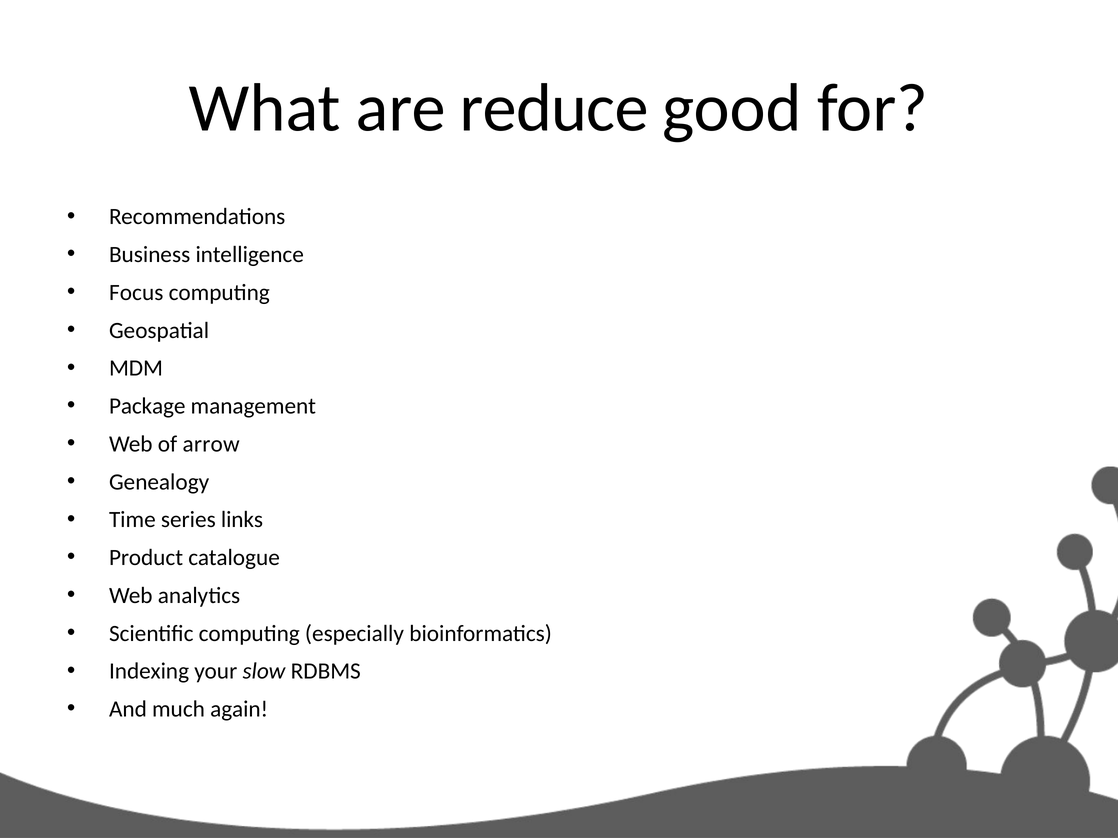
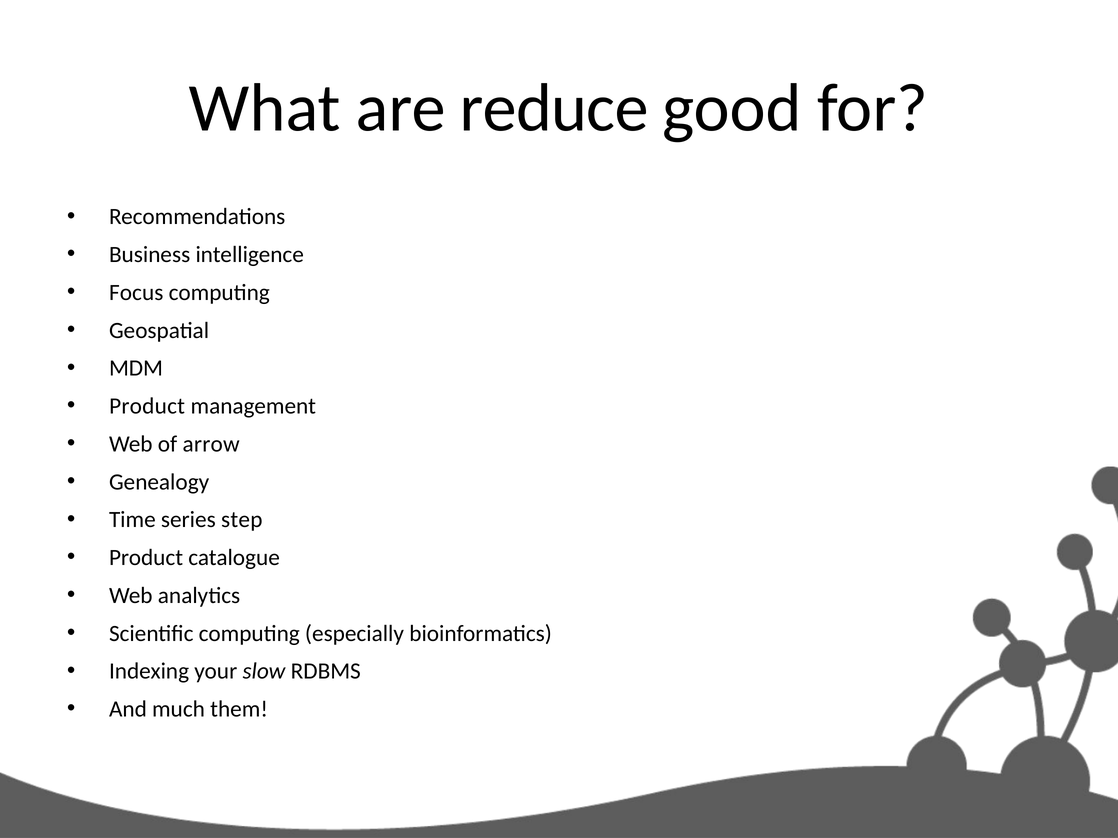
Package: Package -> Product (147, 406)
links: links -> step (242, 520)
again: again -> them (239, 710)
